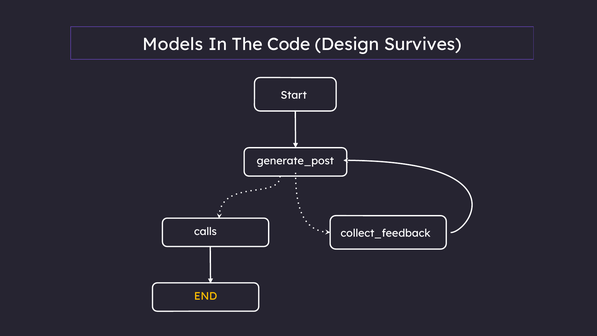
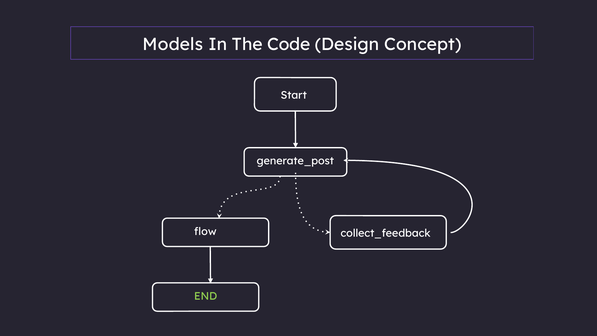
Survives: Survives -> Concept (423, 44)
calls: calls -> flow (205, 231)
END colour: yellow -> light green (206, 296)
